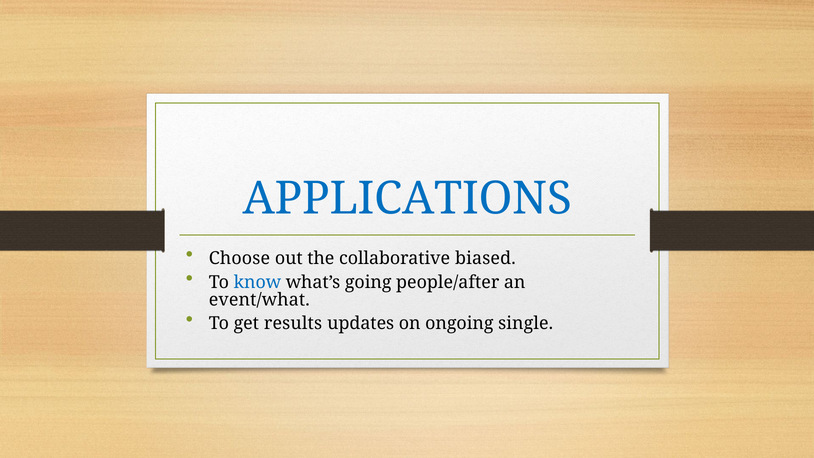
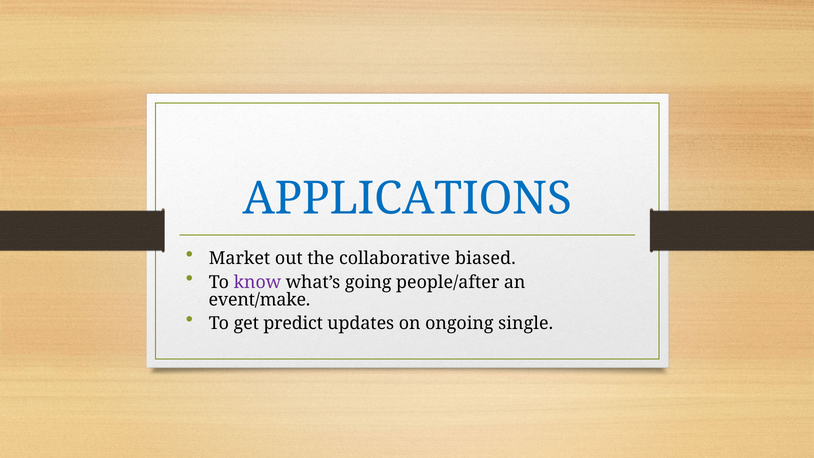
Choose: Choose -> Market (239, 258)
know colour: blue -> purple (257, 282)
event/what: event/what -> event/make (259, 300)
results: results -> predict (293, 324)
